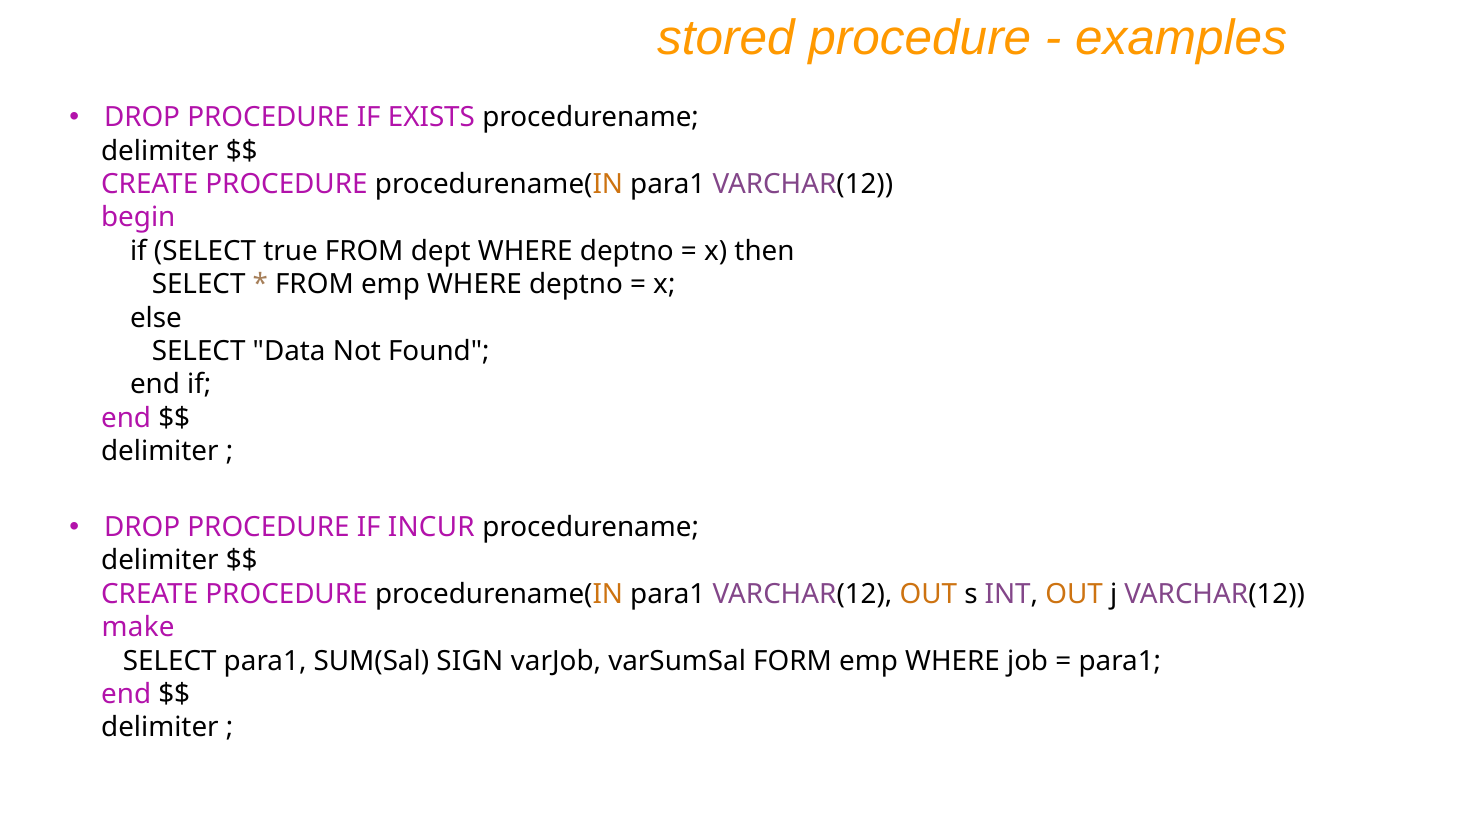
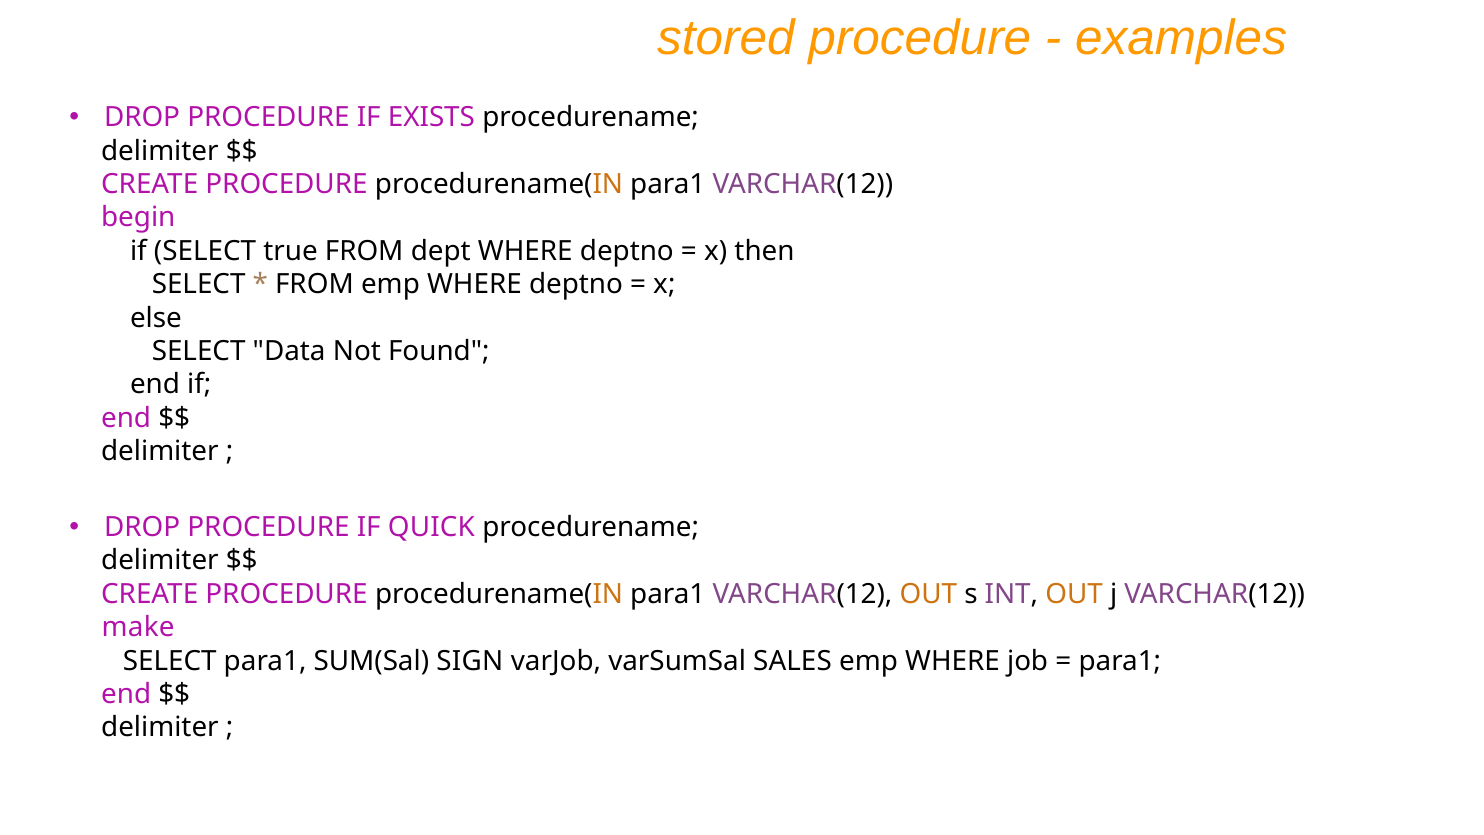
INCUR: INCUR -> QUICK (431, 527)
FORM: FORM -> SALES (792, 661)
